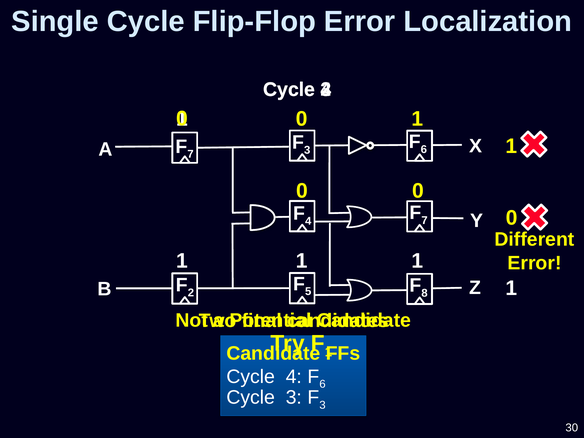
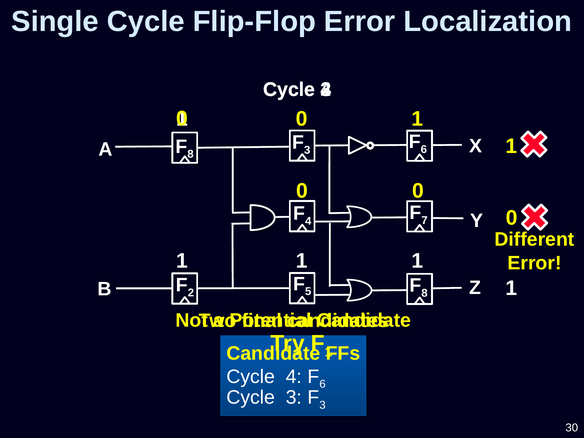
7: 7 -> 8 (191, 154)
